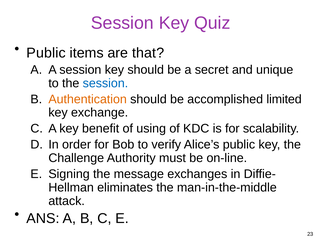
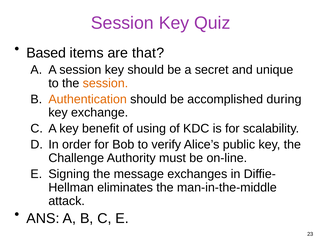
Public: Public -> Based (46, 53)
session colour: blue -> orange (105, 83)
limited: limited -> during (284, 99)
